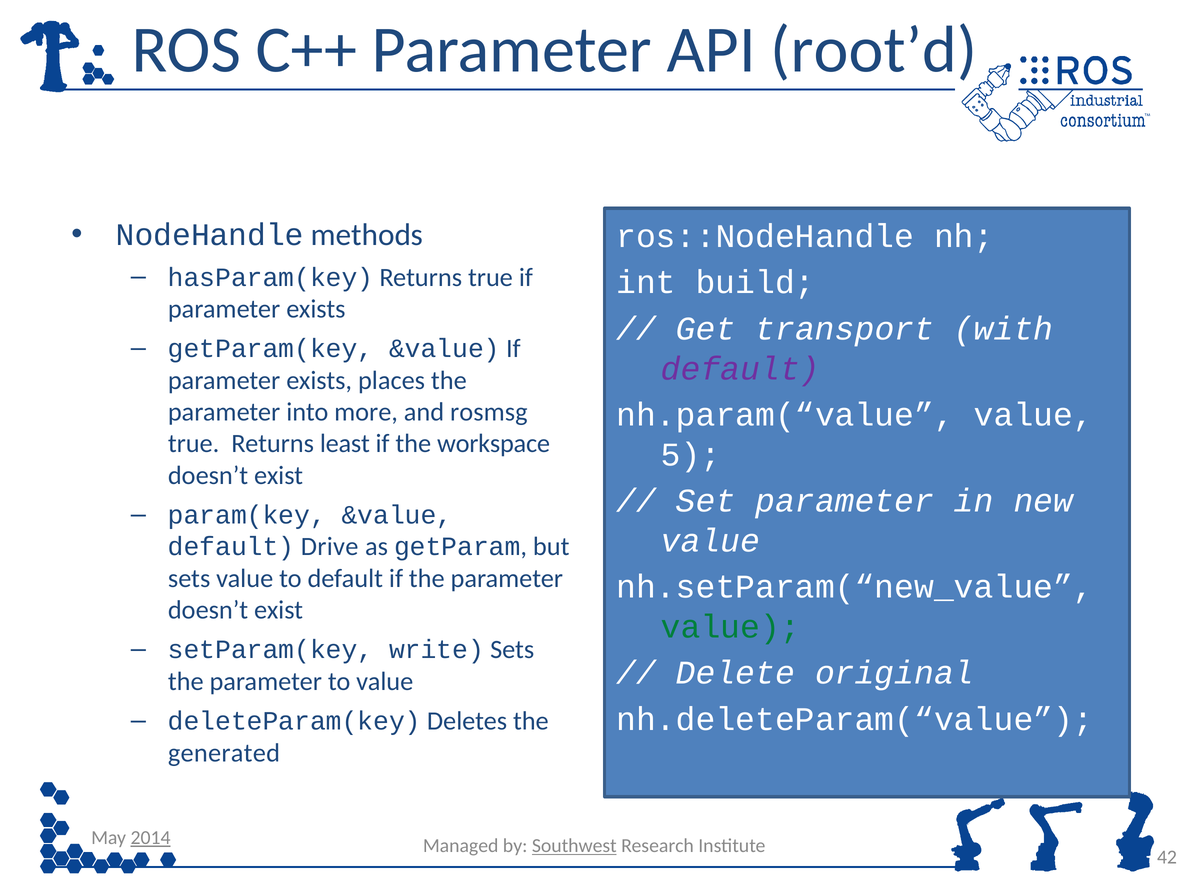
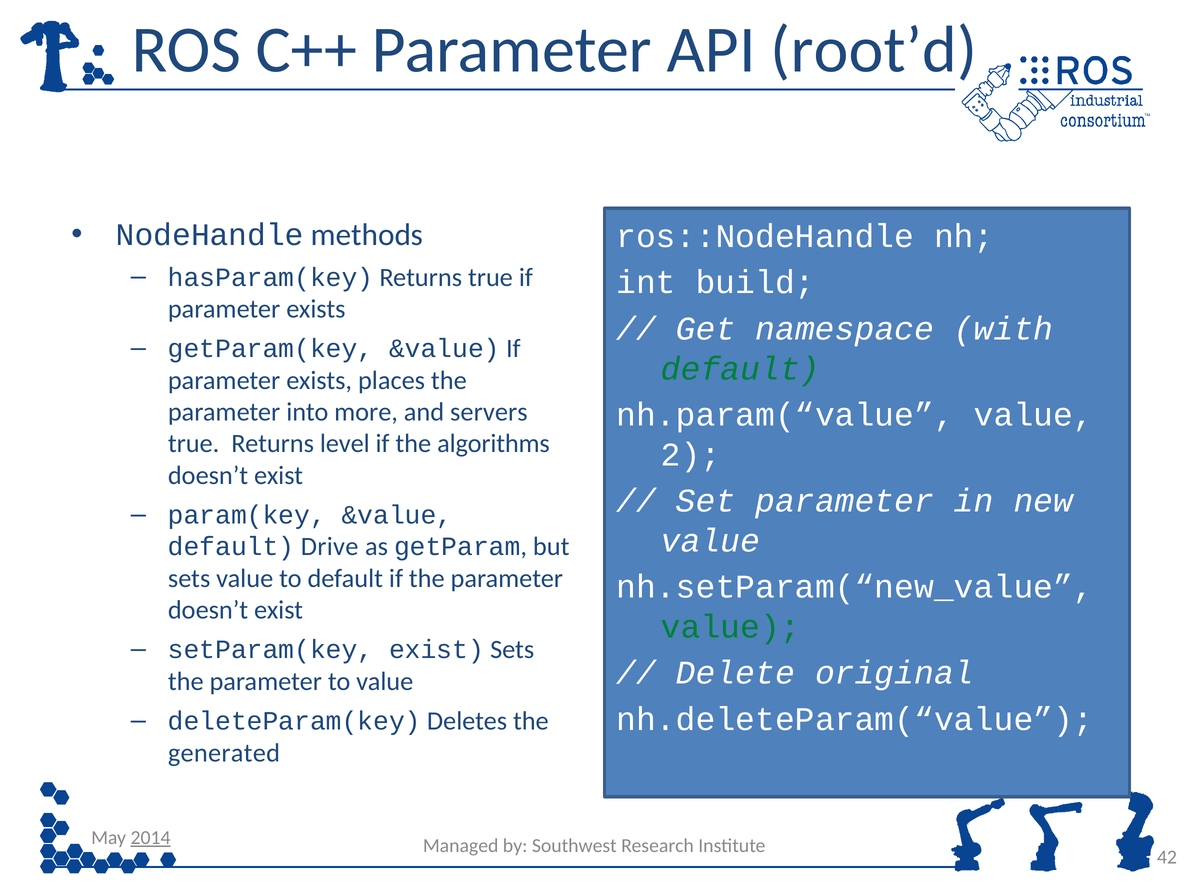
transport: transport -> namespace (845, 329)
default colour: purple -> green (740, 368)
rosmsg: rosmsg -> servers (489, 412)
least: least -> level (345, 444)
workspace: workspace -> algorithms (494, 444)
5: 5 -> 2 (691, 454)
setParam(key write: write -> exist (437, 650)
Southwest underline: present -> none (574, 846)
